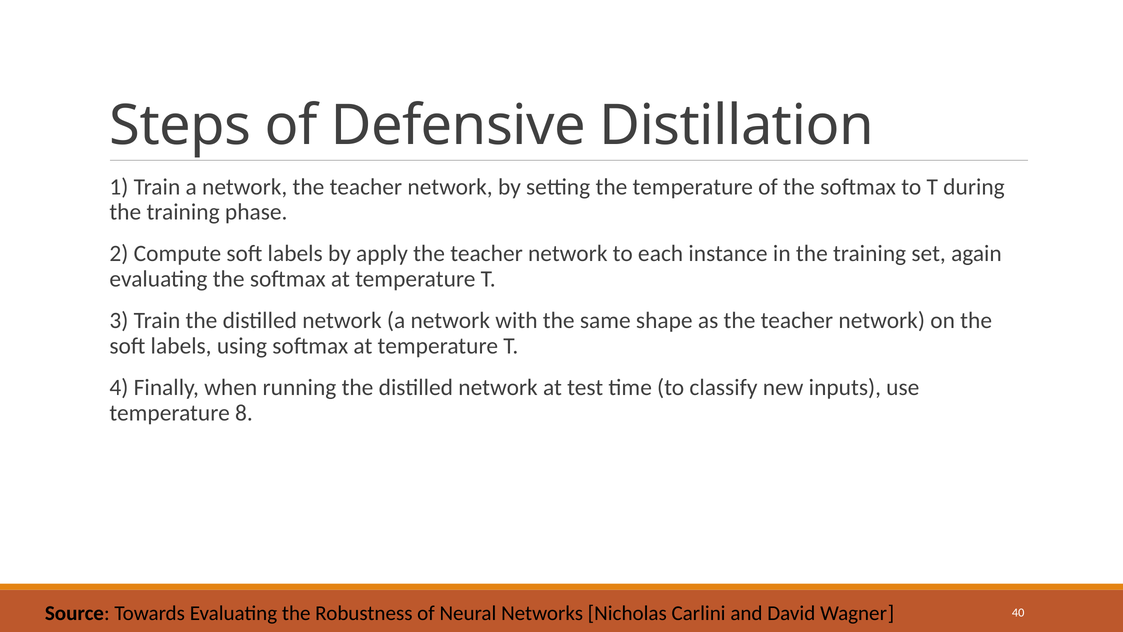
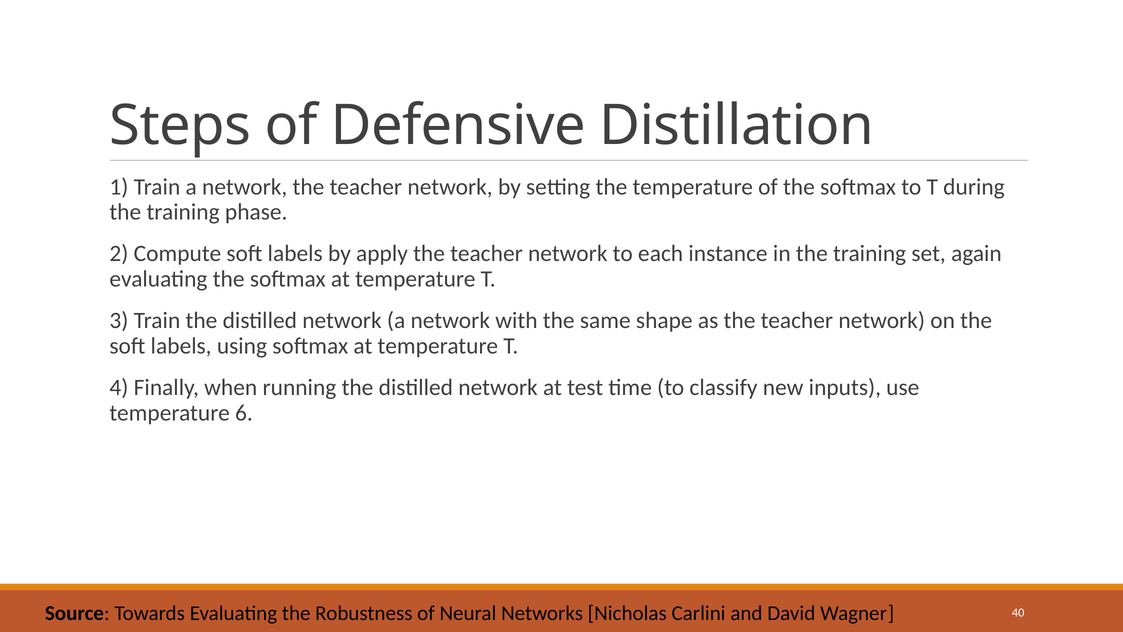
8: 8 -> 6 (244, 413)
